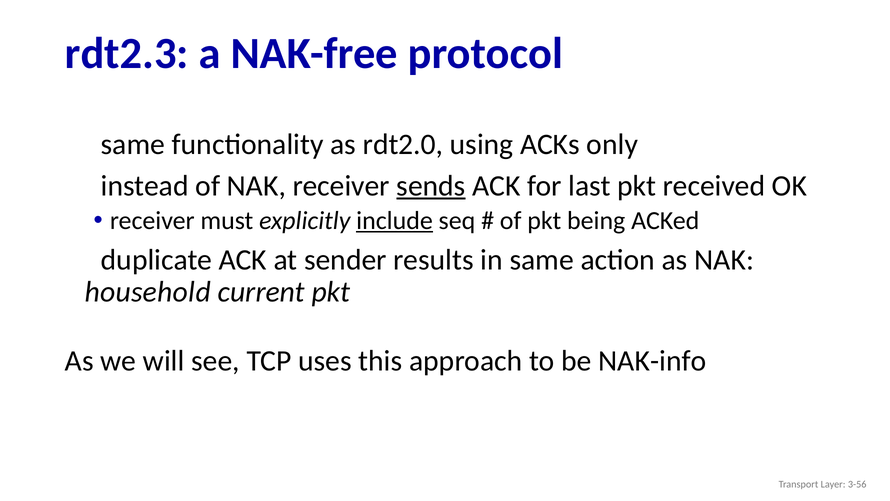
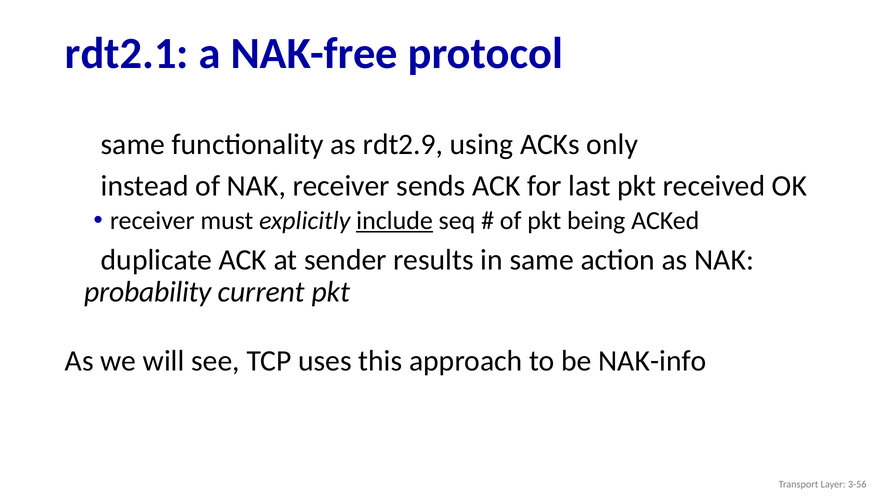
rdt2.3: rdt2.3 -> rdt2.1 (127, 53)
rdt2.0: rdt2.0 -> rdt2.9 (403, 144)
sends underline: present -> none (431, 186)
household: household -> probability (148, 292)
